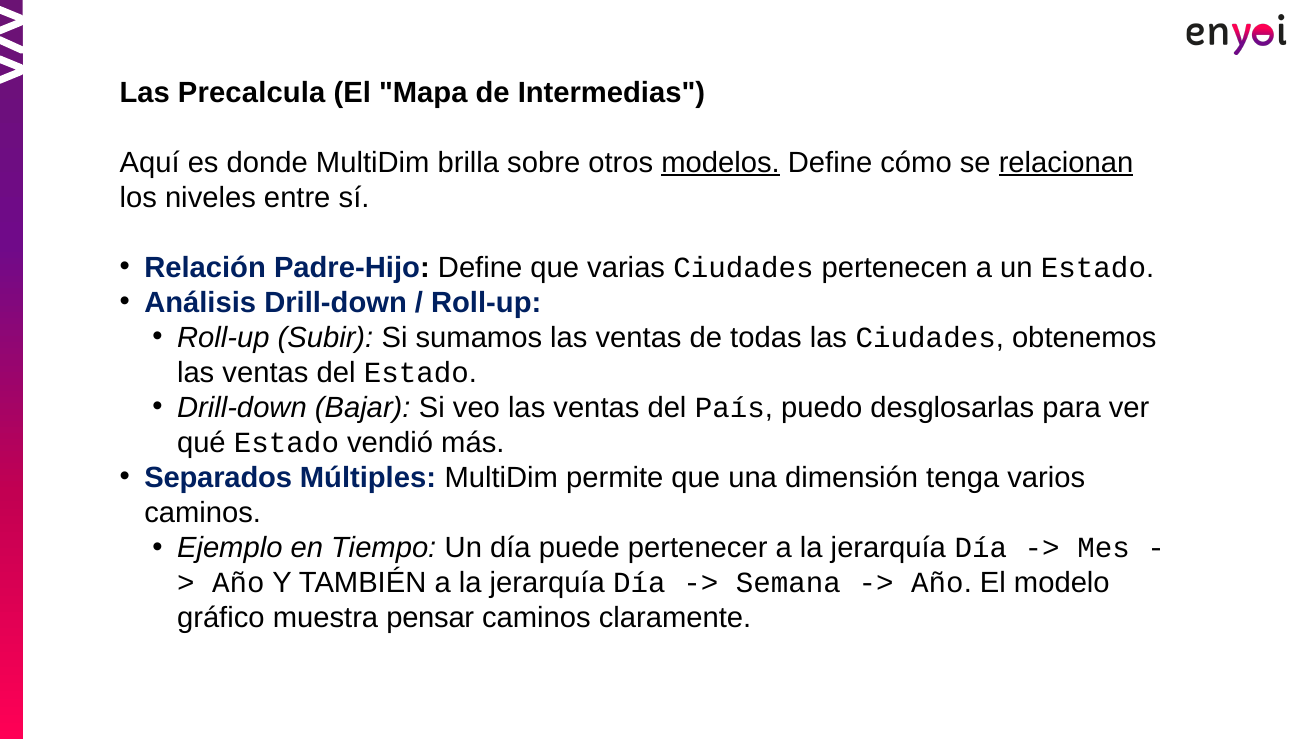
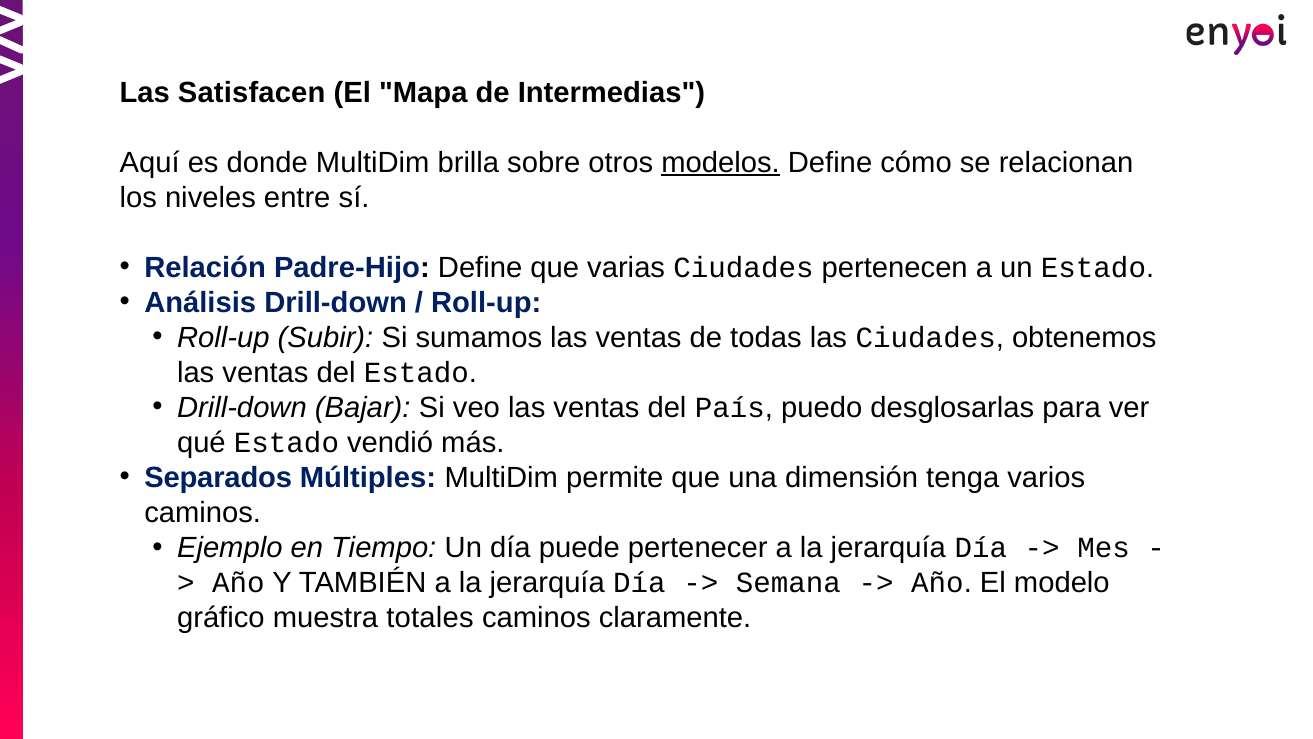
Precalcula: Precalcula -> Satisfacen (252, 92)
relacionan underline: present -> none (1066, 162)
pensar: pensar -> totales (430, 618)
